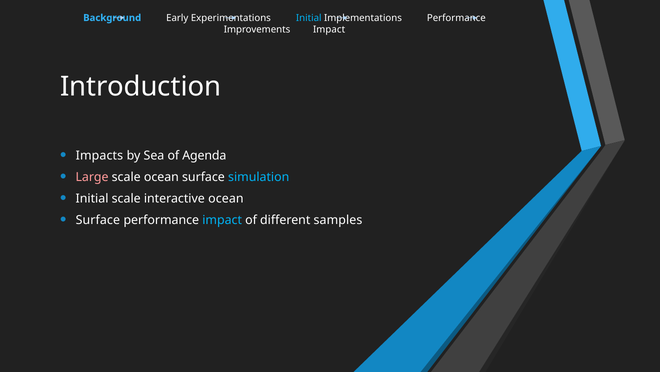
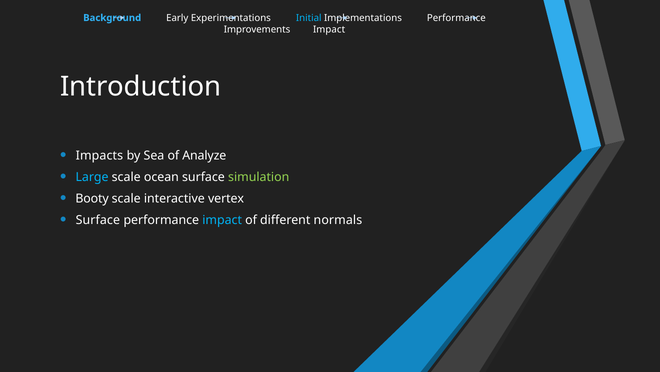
Agenda: Agenda -> Analyze (204, 155)
Large colour: pink -> light blue (92, 177)
simulation colour: light blue -> light green (259, 177)
Initial: Initial -> Booty (92, 198)
interactive ocean: ocean -> vertex (226, 198)
samples: samples -> normals (338, 220)
